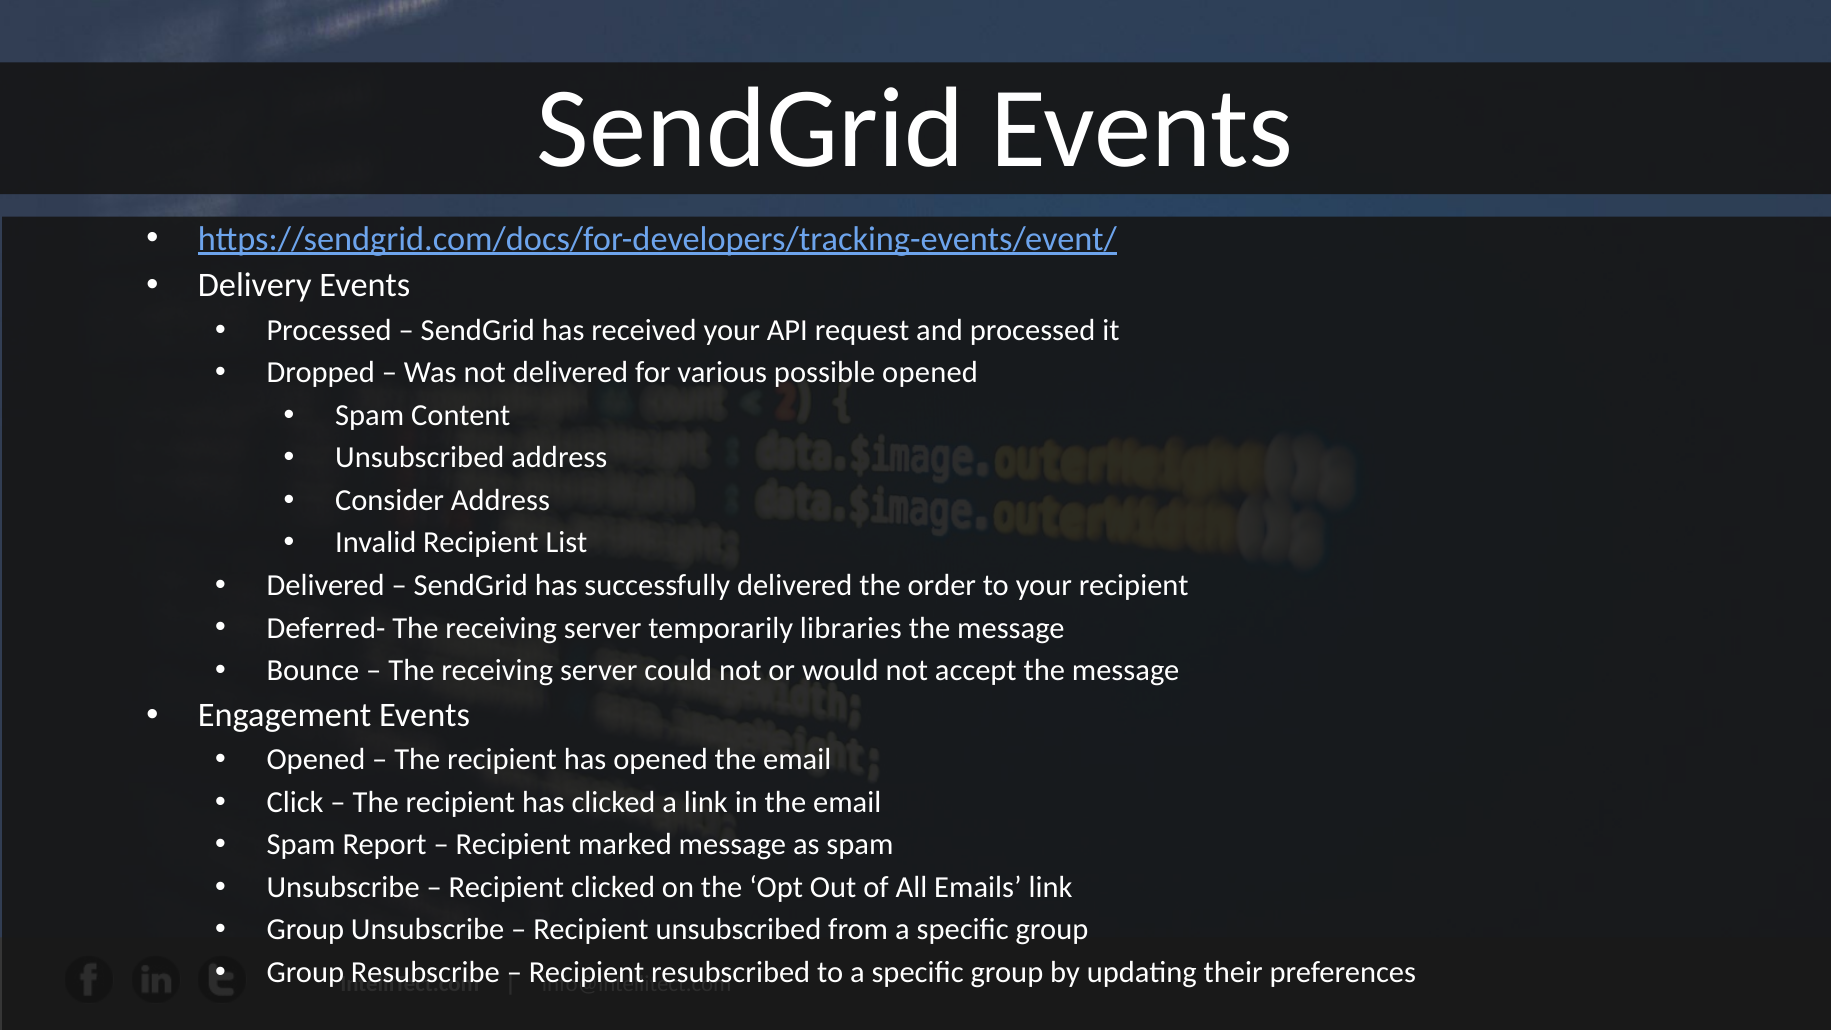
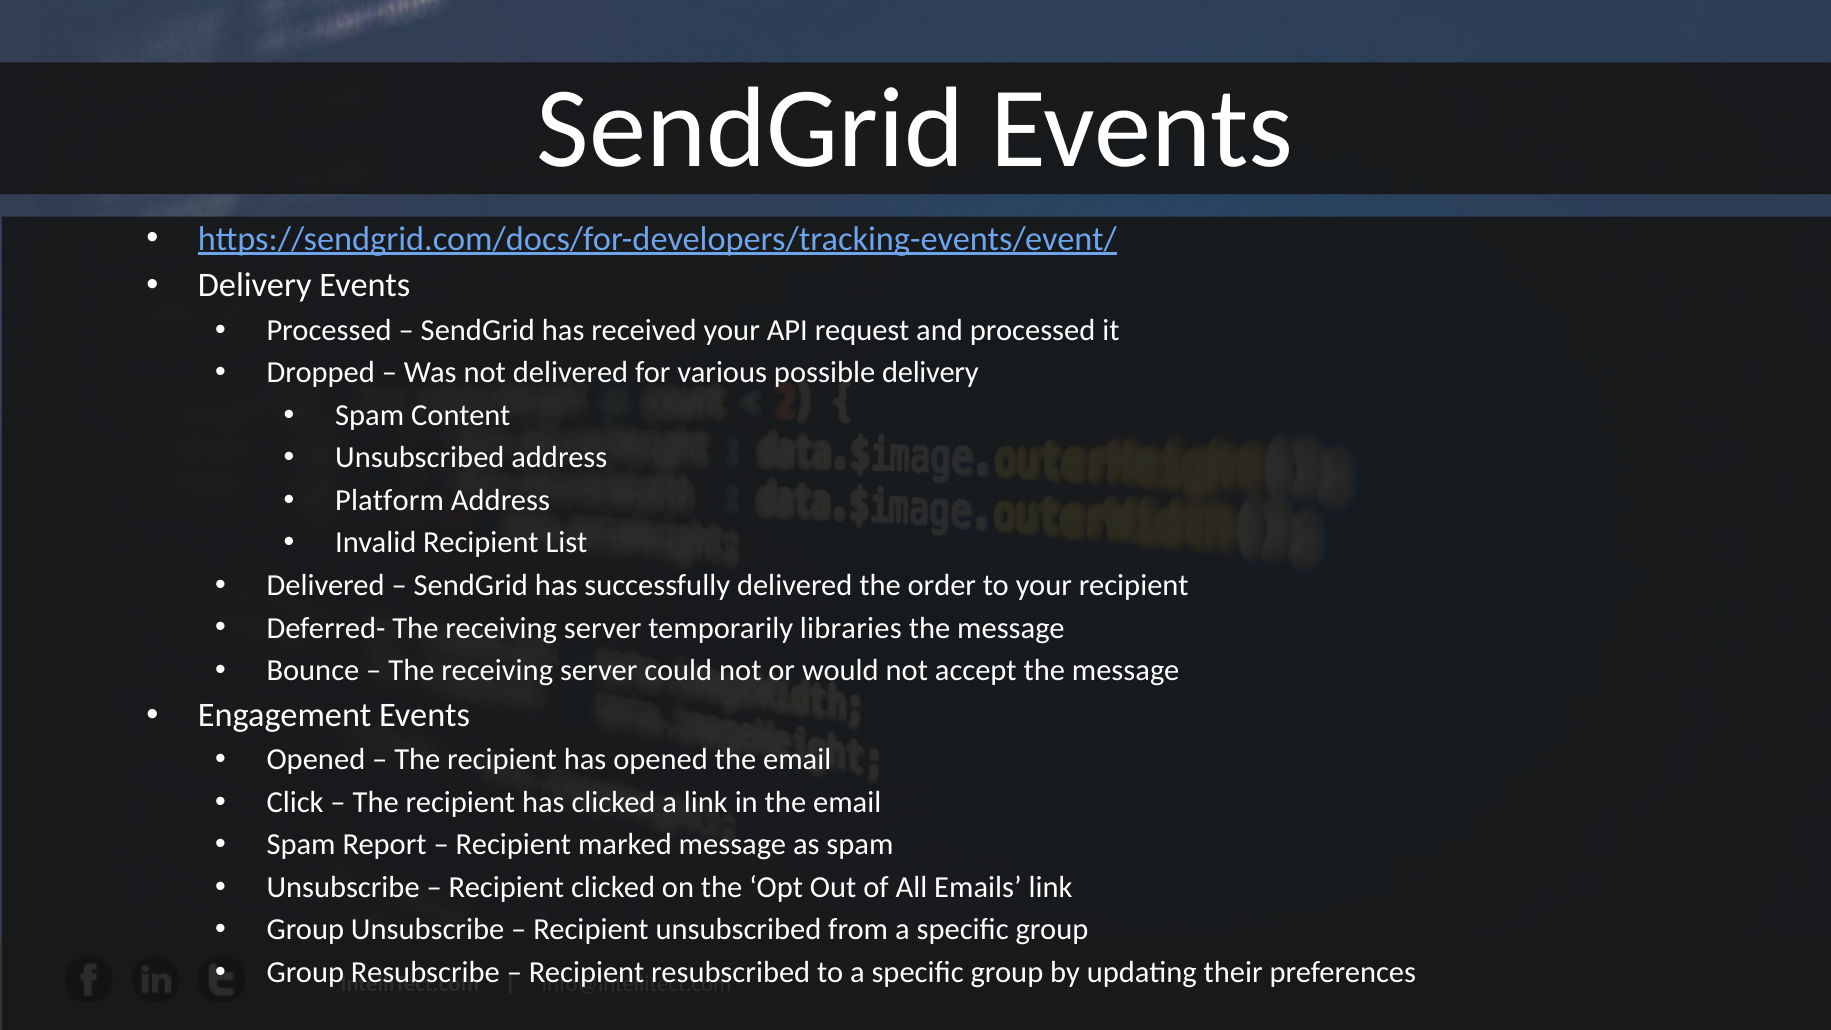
possible opened: opened -> delivery (930, 373)
Consider: Consider -> Platform (390, 500)
